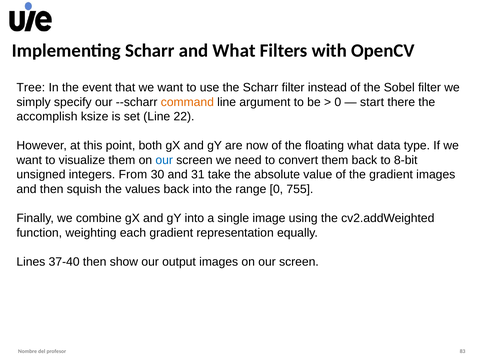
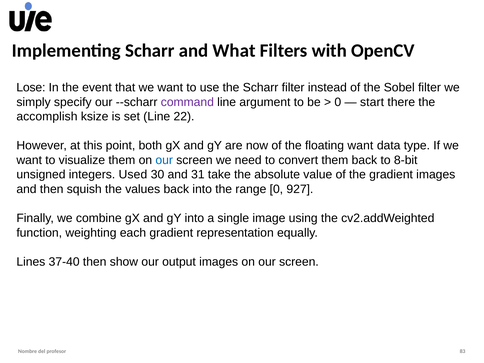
Tree: Tree -> Lose (31, 88)
command colour: orange -> purple (187, 102)
floating what: what -> want (360, 146)
From: From -> Used (133, 175)
755: 755 -> 927 (300, 189)
